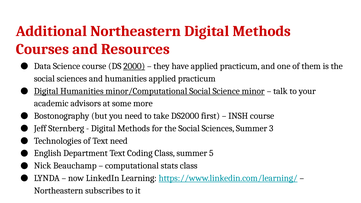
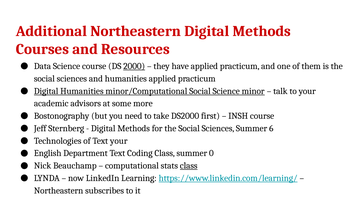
3: 3 -> 6 (271, 128)
Text need: need -> your (119, 141)
5: 5 -> 0 (211, 153)
class underline: none -> present (189, 166)
